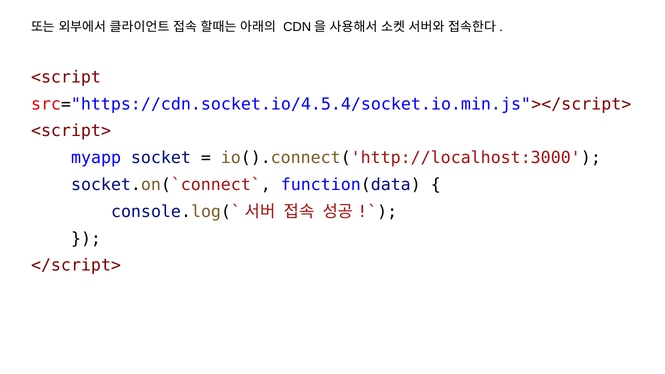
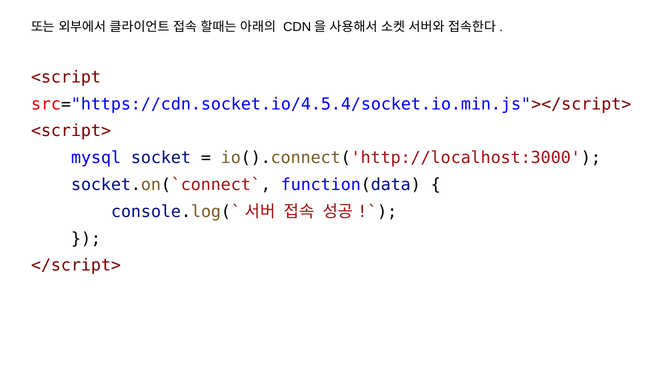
myapp: myapp -> mysql (96, 158)
